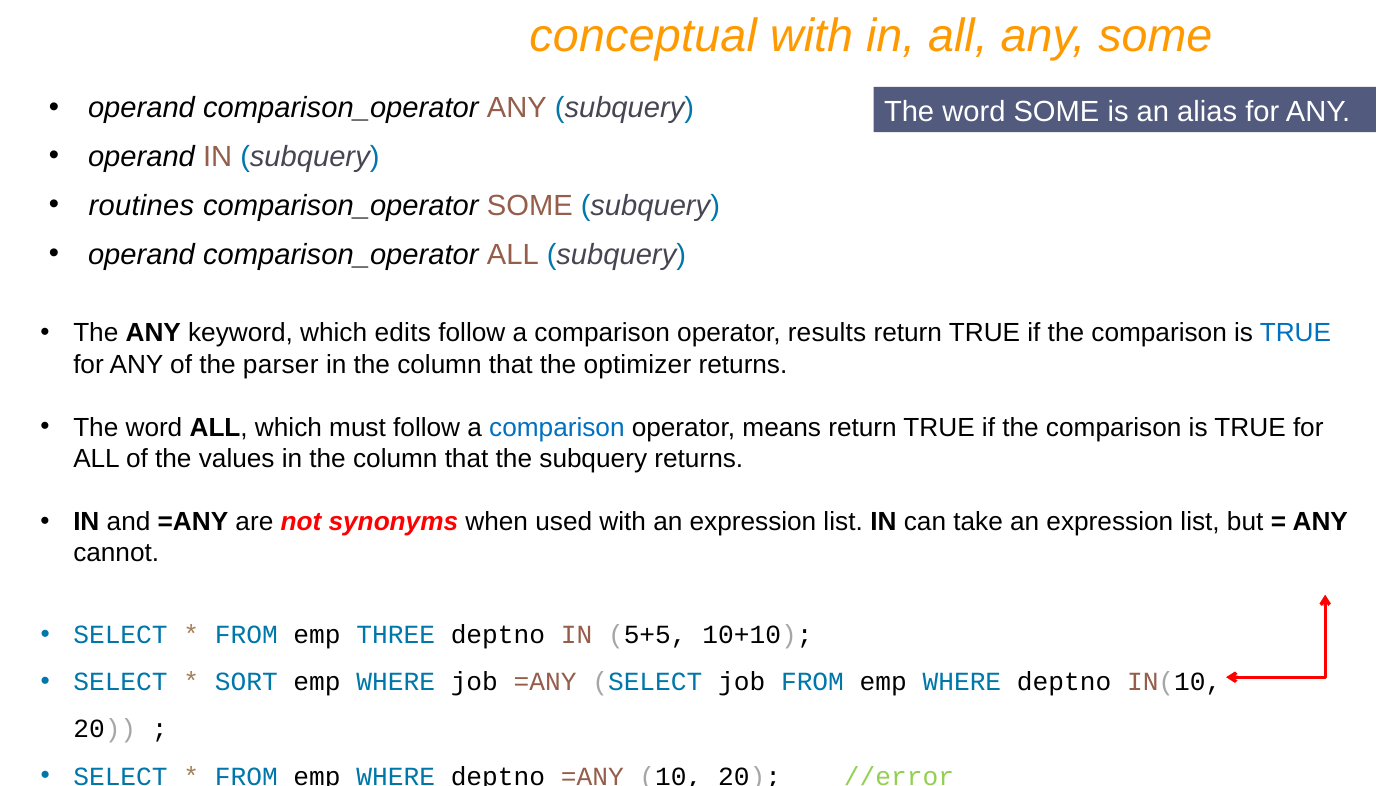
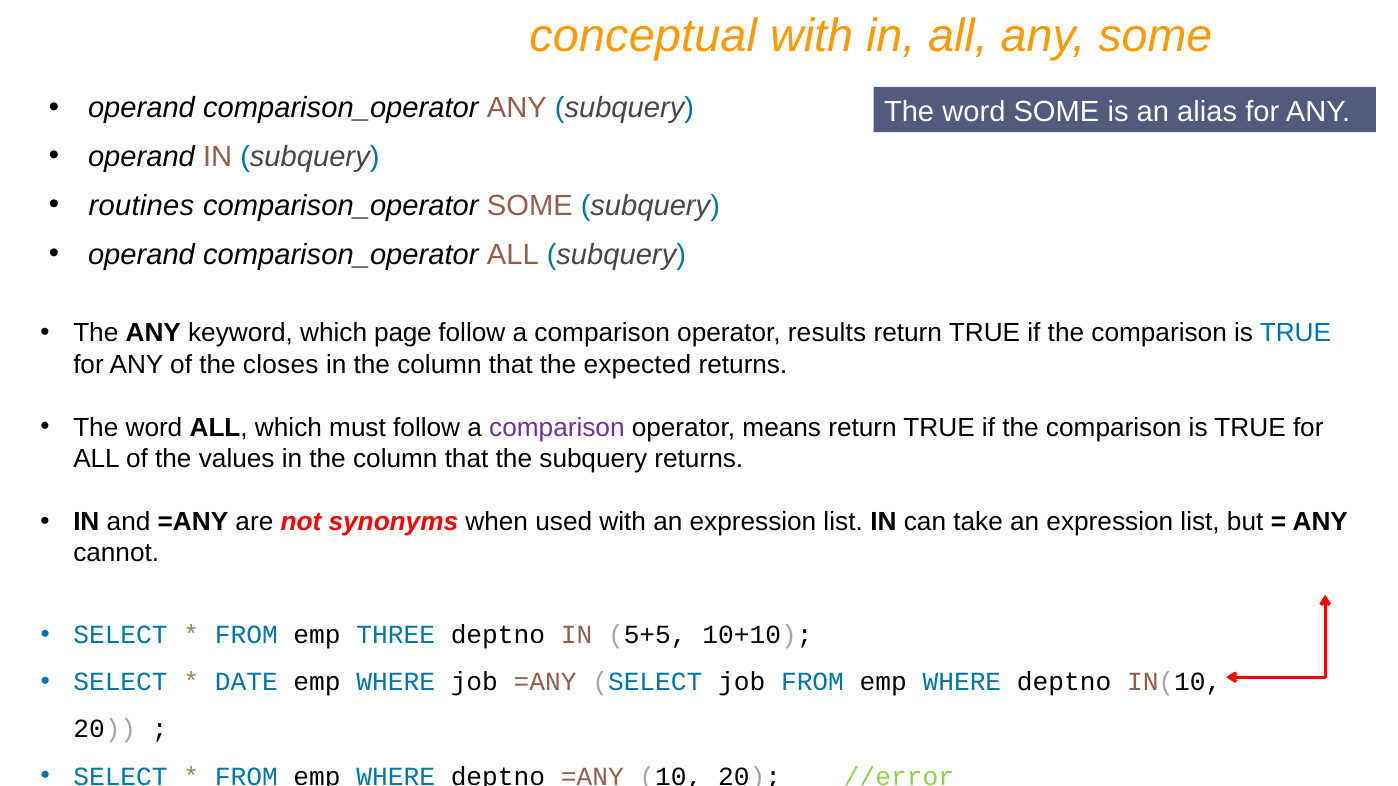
edits: edits -> page (403, 333)
parser: parser -> closes (281, 365)
optimizer: optimizer -> expected (637, 365)
comparison colour: blue -> purple (557, 428)
SORT: SORT -> DATE (246, 682)
